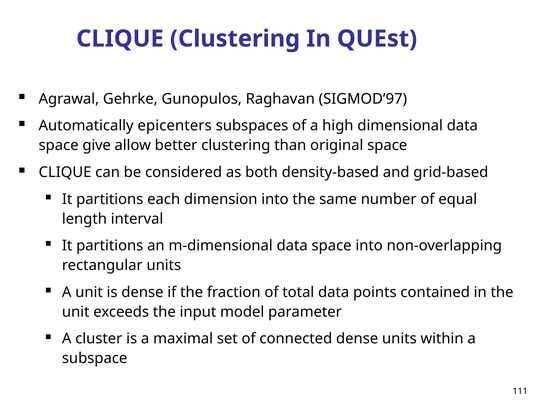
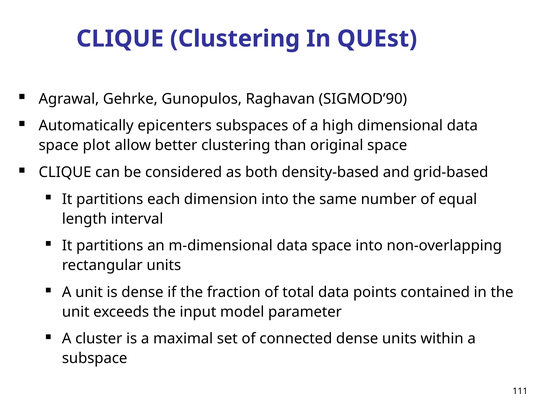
SIGMOD’97: SIGMOD’97 -> SIGMOD’90 (363, 99)
give: give -> plot (97, 145)
